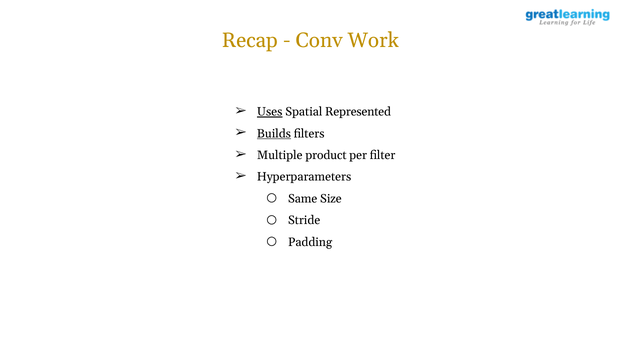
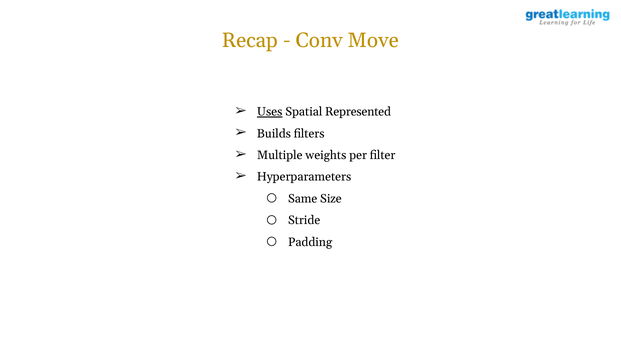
Work: Work -> Move (373, 41)
Builds underline: present -> none (274, 134)
product: product -> weights (326, 155)
